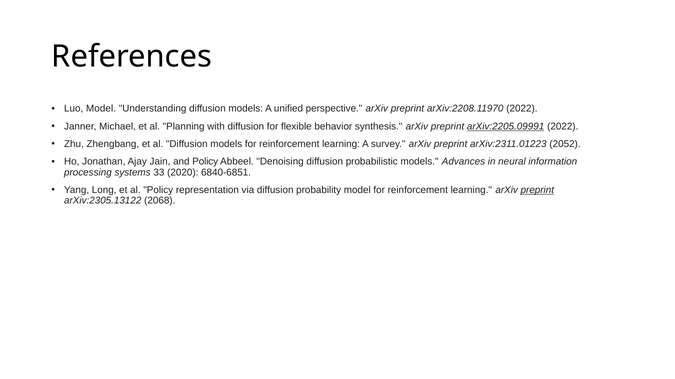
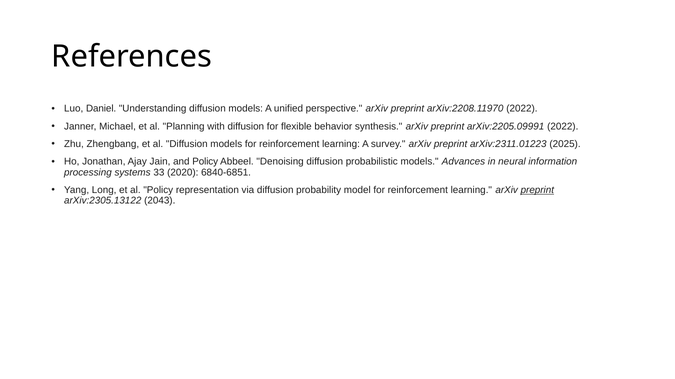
Luo Model: Model -> Daniel (101, 109)
arXiv:2205.09991 underline: present -> none (506, 127)
2052: 2052 -> 2025 (565, 144)
2068: 2068 -> 2043 (160, 201)
